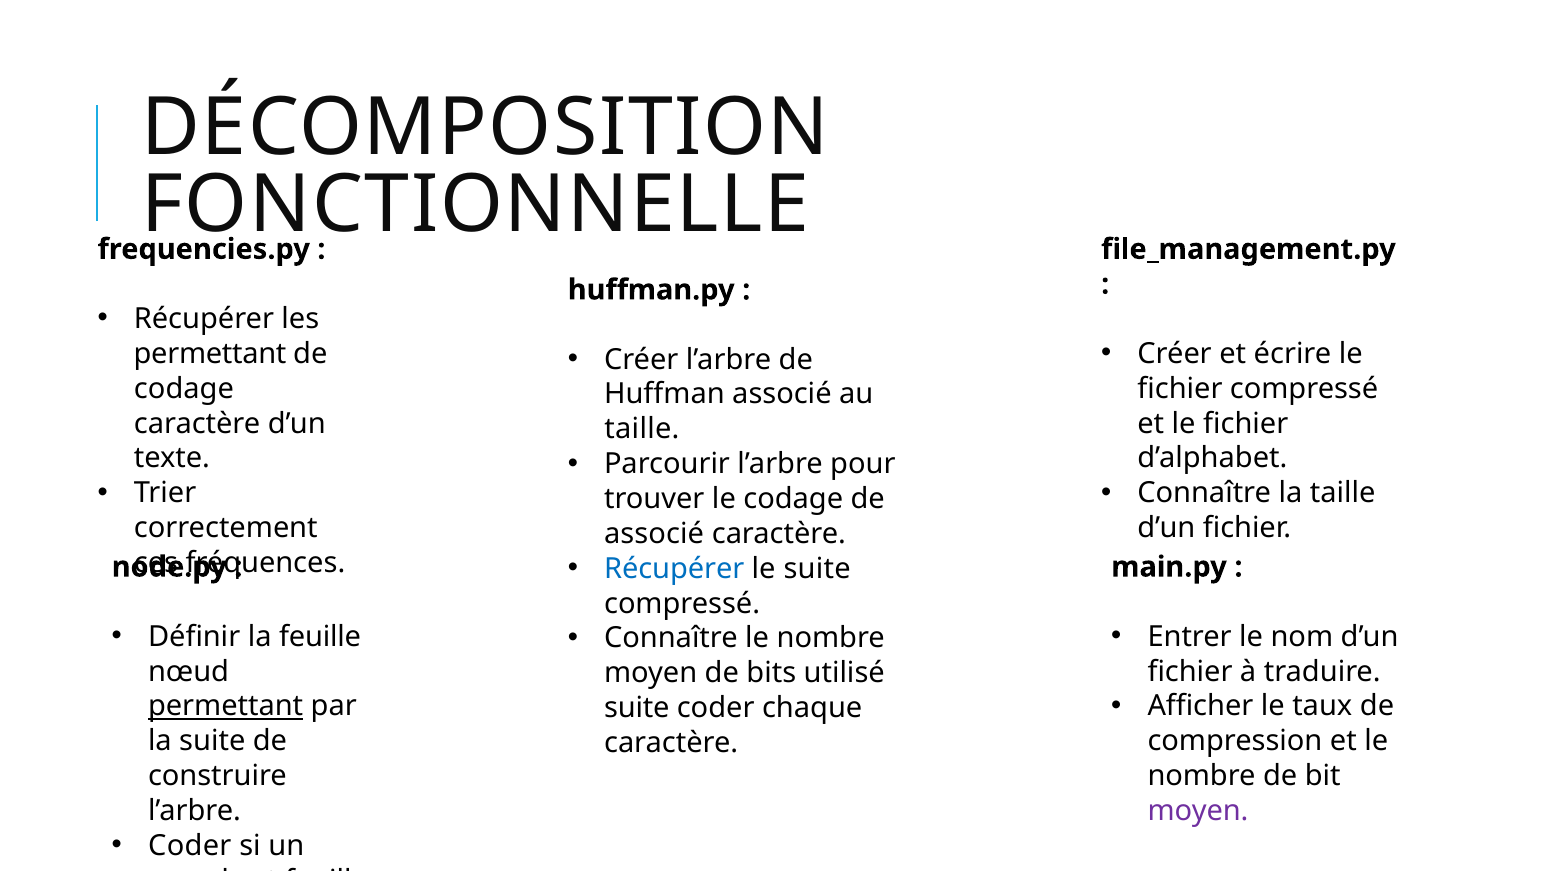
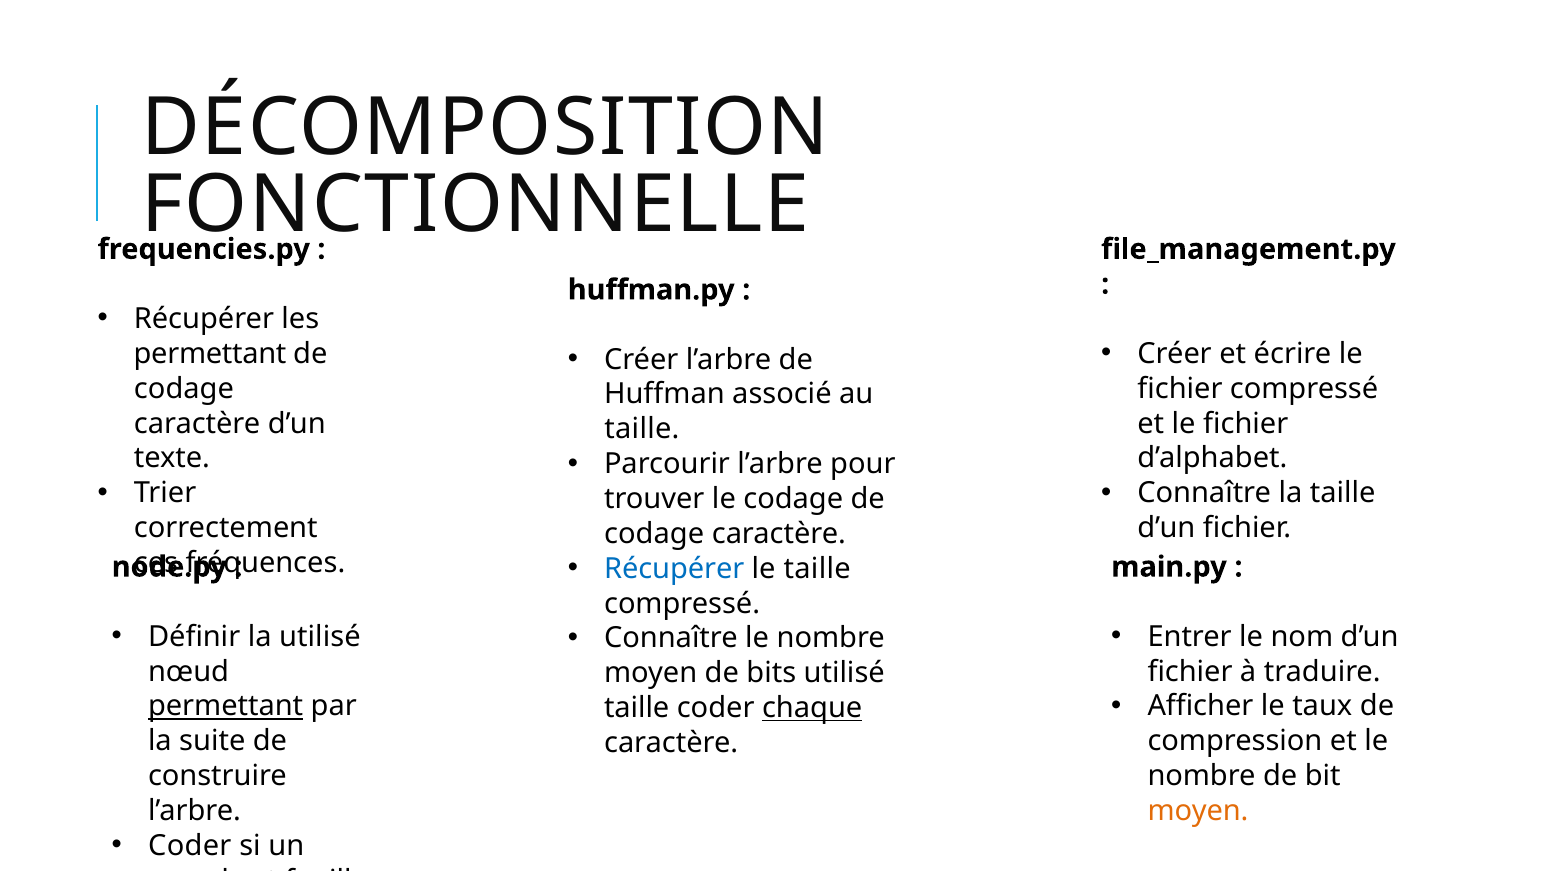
associé: associé -> codage (654, 534)
le suite: suite -> taille (817, 568)
la feuille: feuille -> utilisé (320, 636)
suite: suite -> taille (637, 708)
chaque underline: none -> present (812, 708)
moyen colour: purple -> orange (1198, 811)
